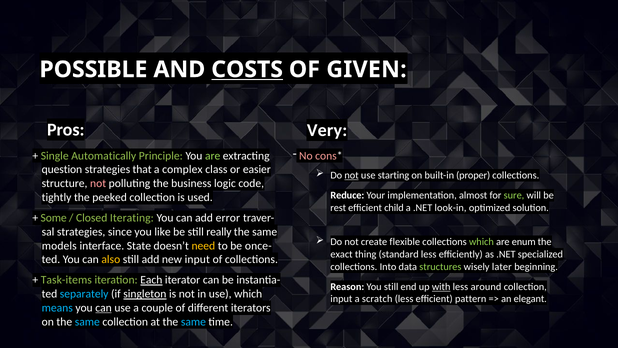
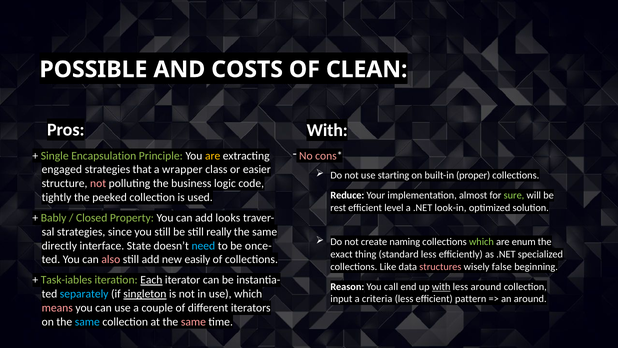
COSTS underline: present -> none (247, 69)
GIVEN: GIVEN -> CLEAN (367, 69)
Very: Very -> With (327, 130)
Automatically: Automatically -> Encapsulation (104, 156)
are colour: light green -> yellow (213, 156)
question: question -> engaged (62, 169)
complex: complex -> wrapper (182, 169)
not underline: present -> none (352, 175)
child: child -> level (394, 207)
Some: Some -> Bably (54, 218)
Iterating: Iterating -> Property (132, 218)
error: error -> looks (228, 218)
you like: like -> still (163, 232)
flexible: flexible -> naming (405, 242)
models: models -> directly (59, 245)
need colour: yellow -> light blue (203, 245)
also colour: yellow -> pink (111, 259)
new input: input -> easily (197, 259)
Into: Into -> Like (388, 266)
structures colour: light green -> pink (440, 266)
later: later -> false (502, 266)
Task-items: Task-items -> Task-iables (66, 280)
You still: still -> call (391, 286)
scratch: scratch -> criteria (377, 299)
an elegant: elegant -> around (530, 299)
means colour: light blue -> pink (57, 308)
can underline: present -> none (104, 308)
same colour: light blue -> pink (193, 321)
